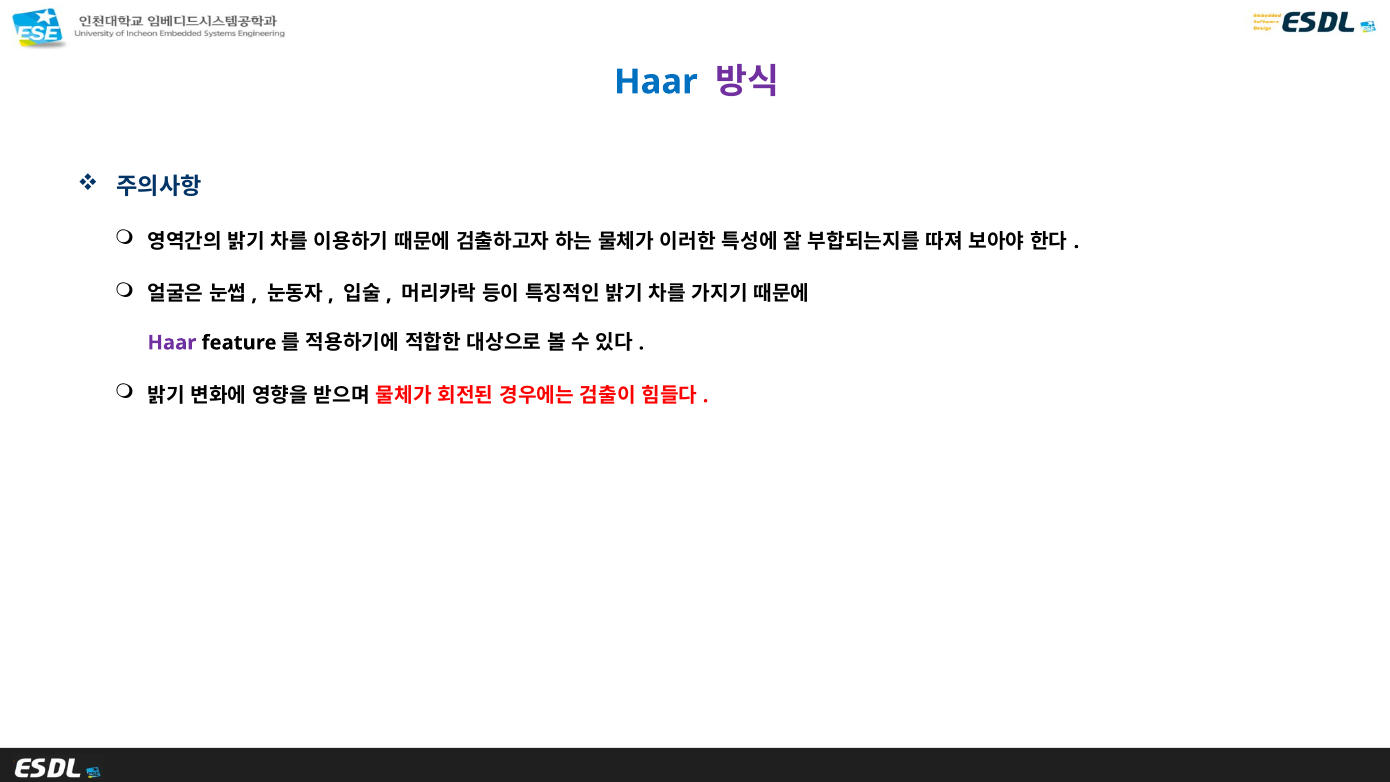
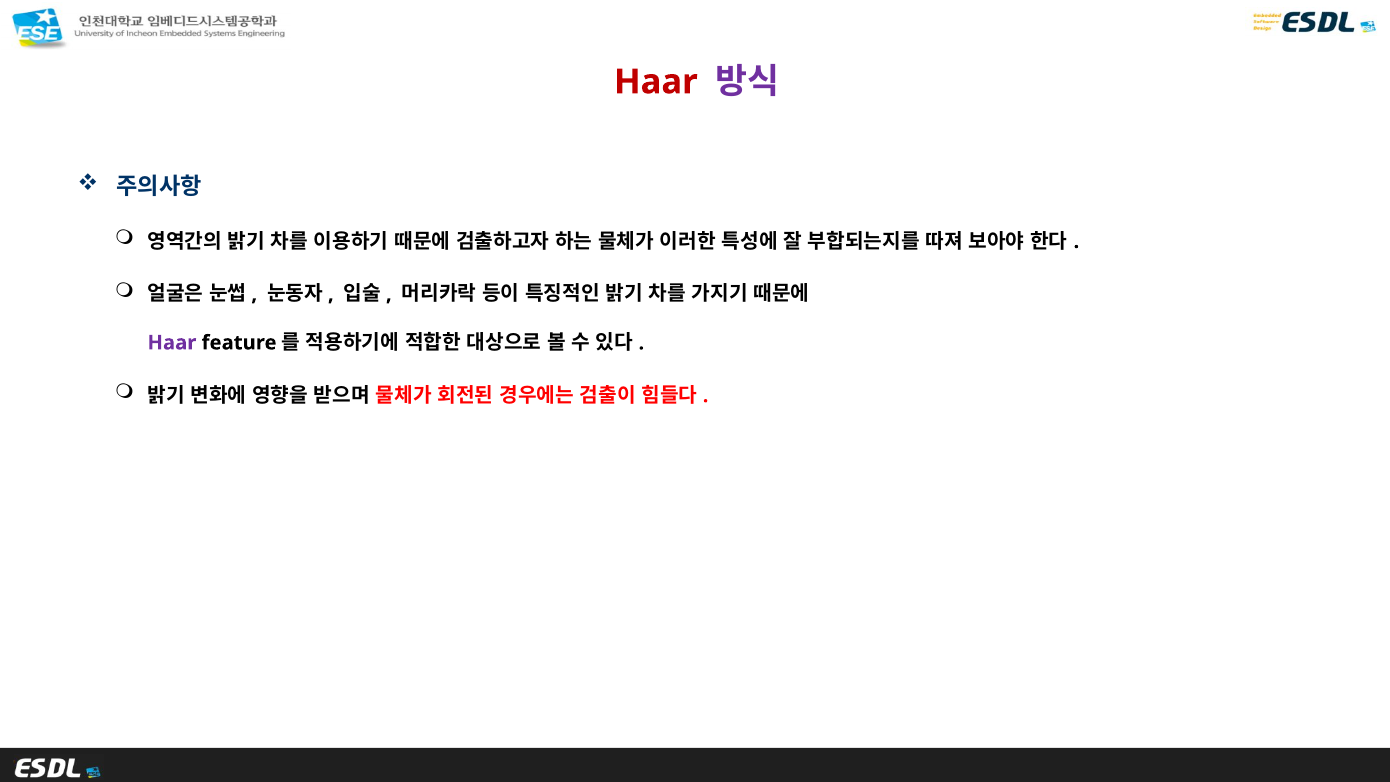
Haar colour: blue -> red (656, 82)
